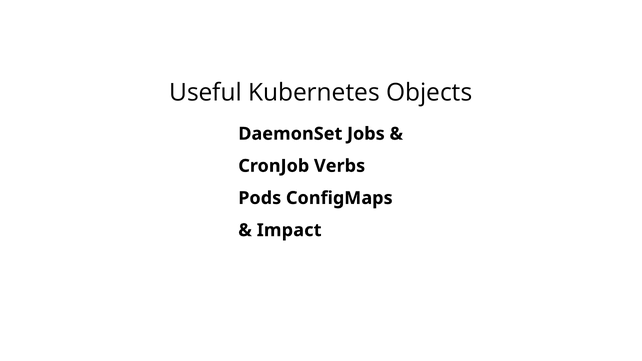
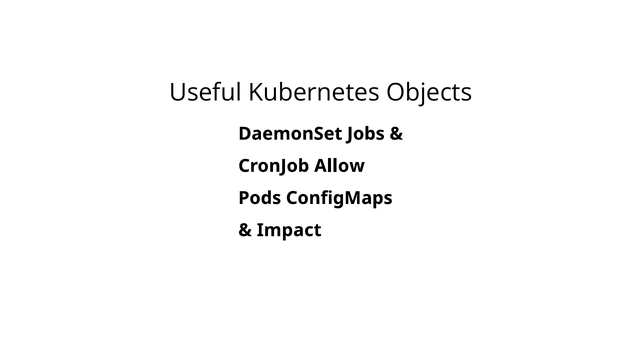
Verbs: Verbs -> Allow (340, 166)
